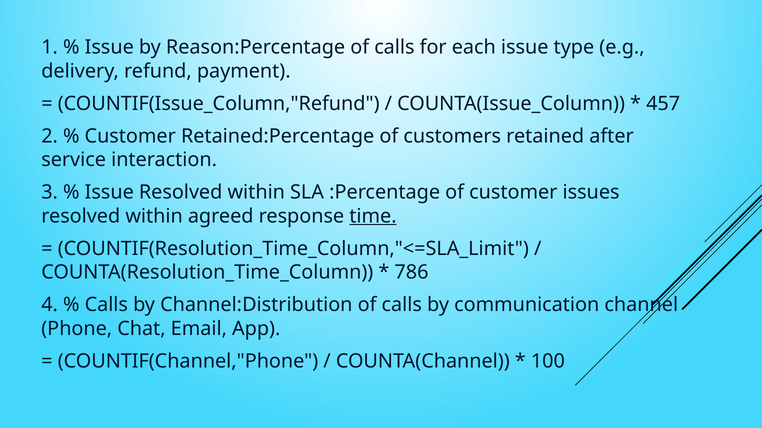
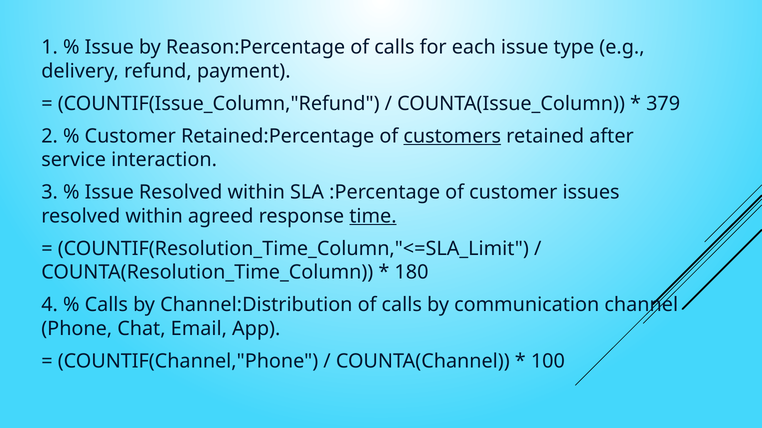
457: 457 -> 379 (663, 104)
customers underline: none -> present (452, 136)
786: 786 -> 180 (411, 273)
